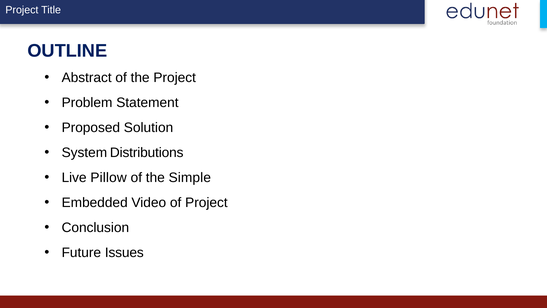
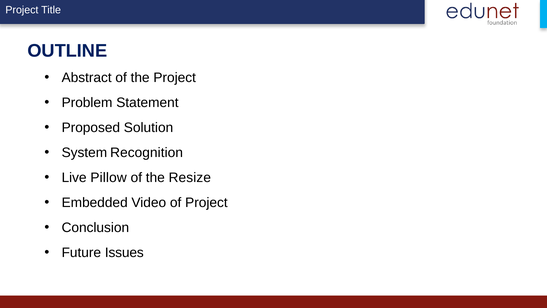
Distributions: Distributions -> Recognition (147, 153)
Simple: Simple -> Resize (190, 178)
